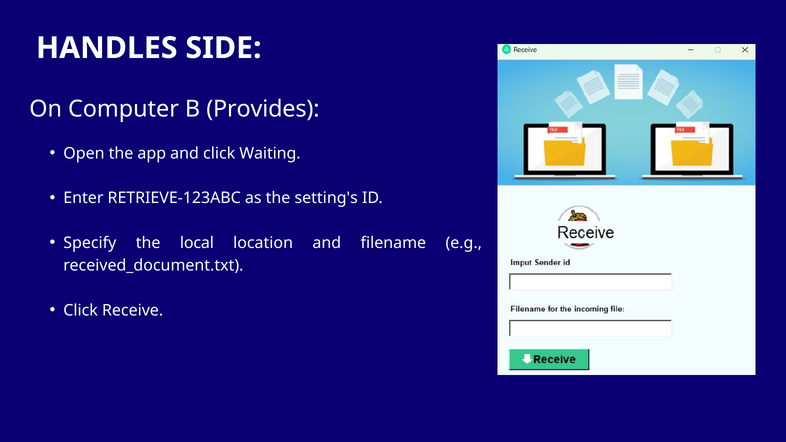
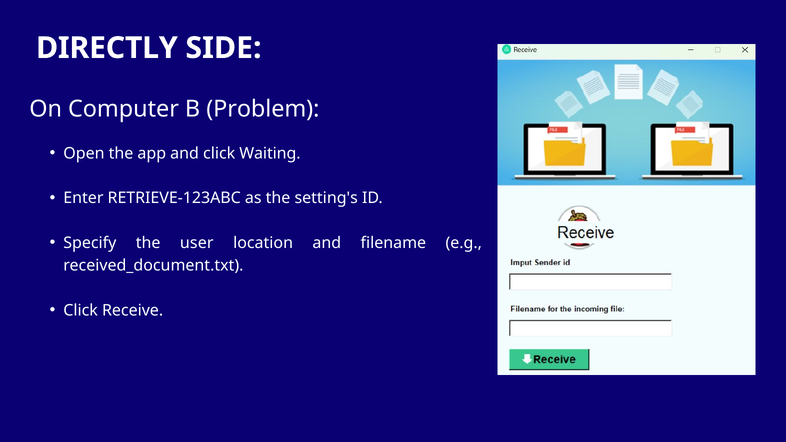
HANDLES: HANDLES -> DIRECTLY (107, 48)
Provides: Provides -> Problem (263, 109)
local: local -> user (197, 243)
